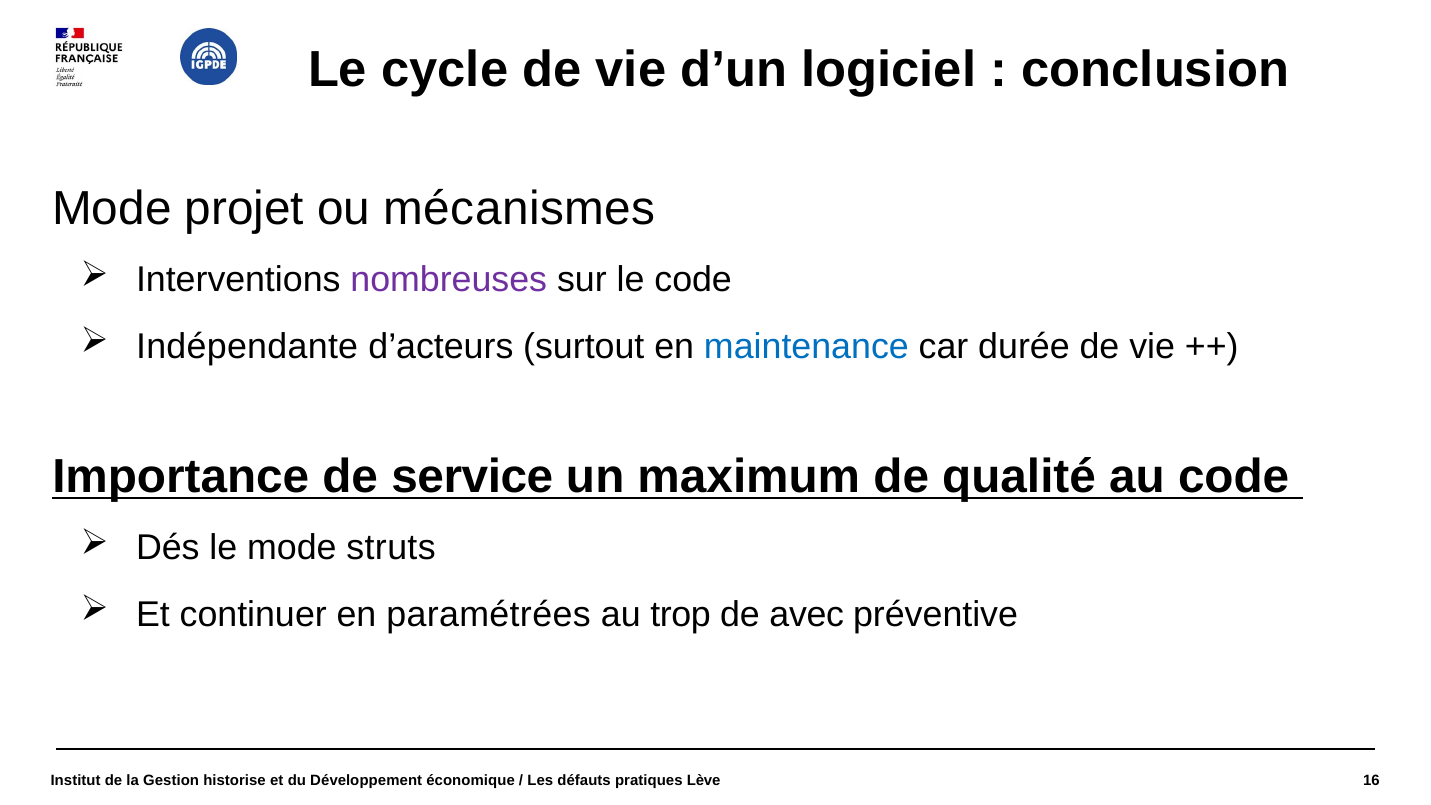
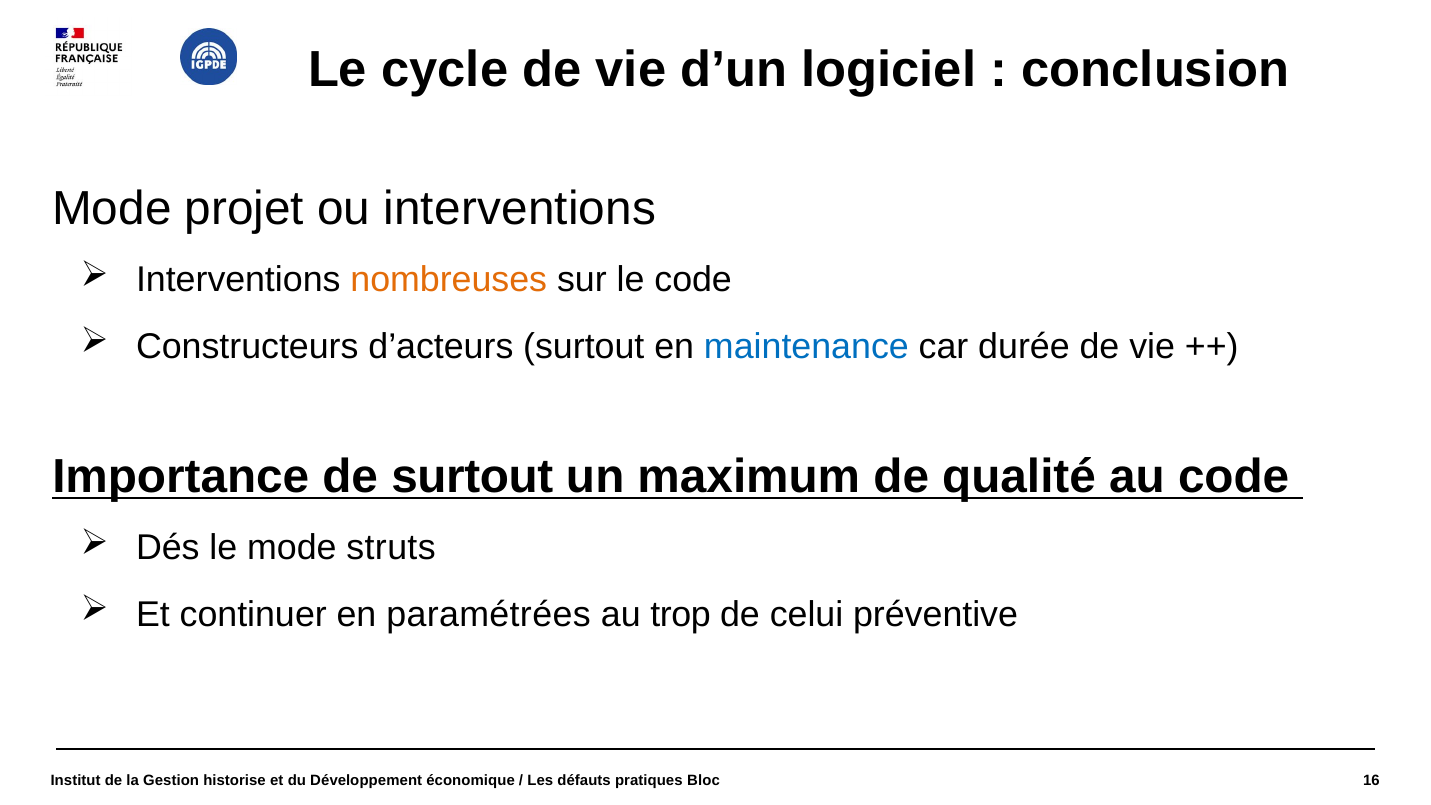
ou mécanismes: mécanismes -> interventions (520, 209)
nombreuses colour: purple -> orange (449, 280)
Indépendante: Indépendante -> Constructeurs (247, 347)
de service: service -> surtout (472, 477)
avec: avec -> celui (807, 615)
Lève: Lève -> Bloc (703, 781)
